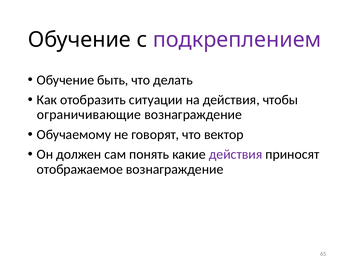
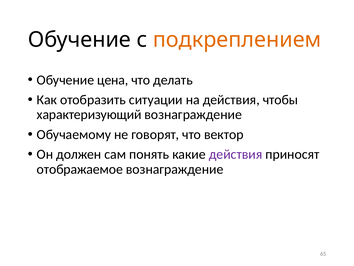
подкреплением colour: purple -> orange (237, 40)
быть: быть -> цена (113, 80)
ограничивающие: ограничивающие -> характеризующий (89, 114)
